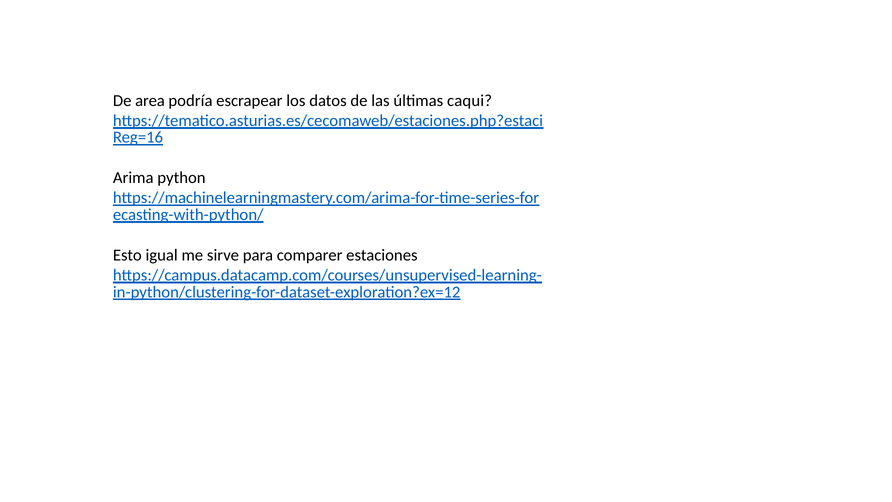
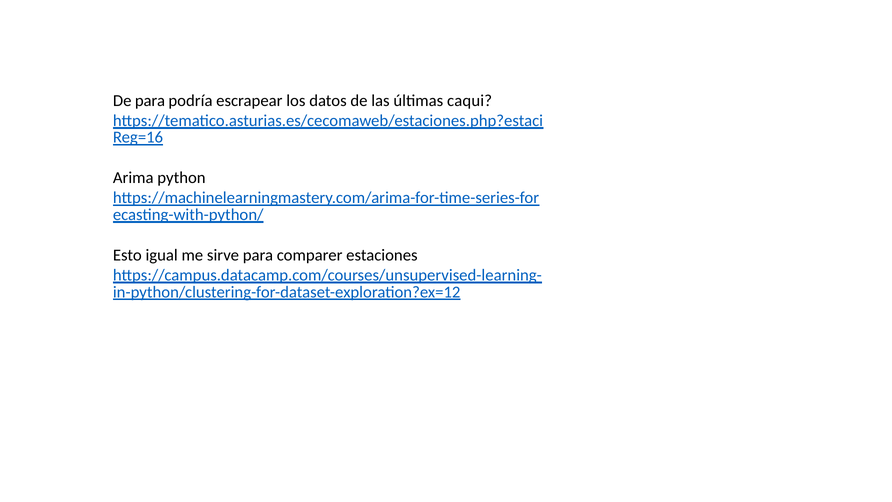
De area: area -> para (150, 100)
